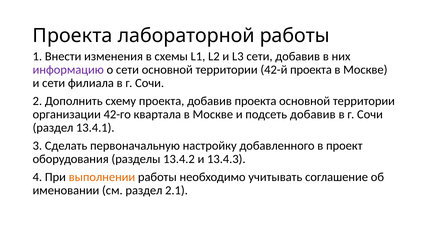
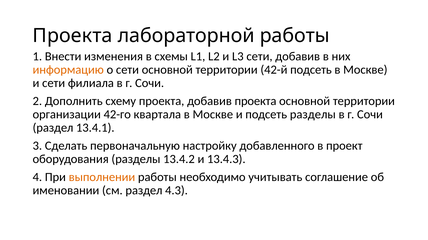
информацию colour: purple -> orange (68, 70)
42-й проекта: проекта -> подсеть (311, 70)
подсеть добавив: добавив -> разделы (313, 115)
2.1: 2.1 -> 4.3 (177, 191)
